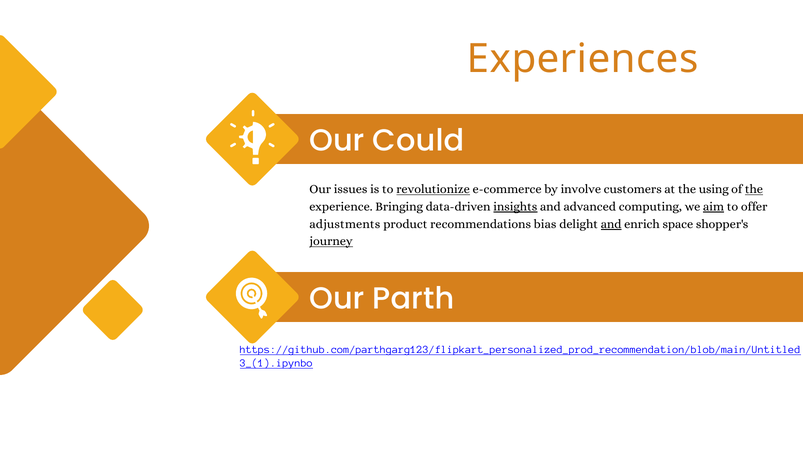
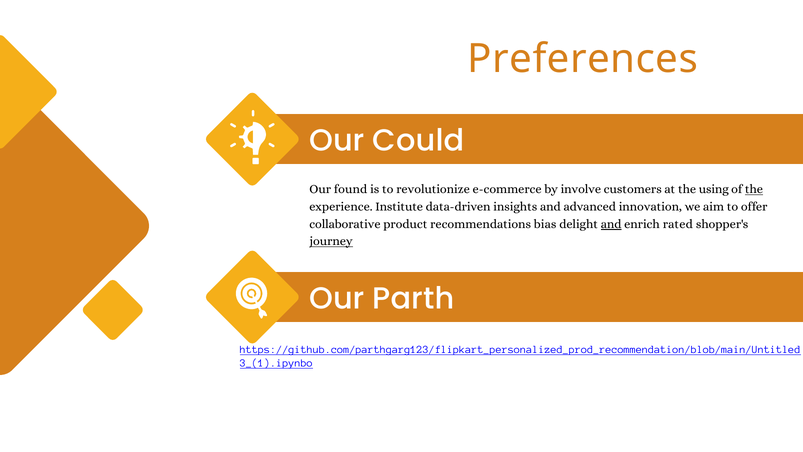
Experiences: Experiences -> Preferences (583, 59)
issues: issues -> found (351, 189)
revolutionize underline: present -> none (433, 189)
Bringing: Bringing -> Institute (399, 207)
insights underline: present -> none (515, 207)
computing: computing -> innovation (650, 207)
aim underline: present -> none (714, 207)
adjustments: adjustments -> collaborative (345, 224)
space: space -> rated (678, 224)
